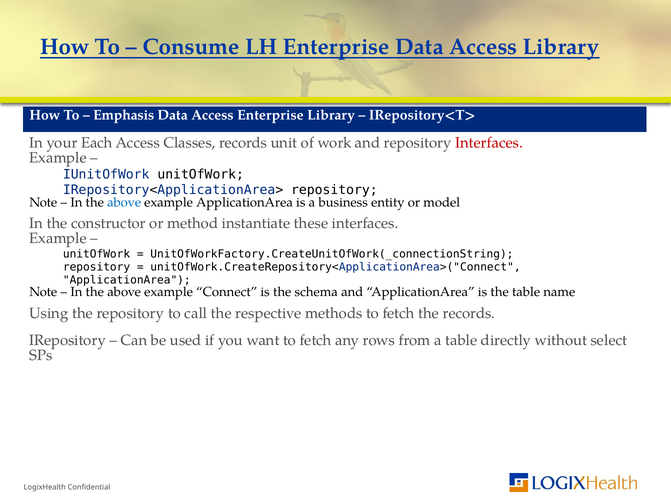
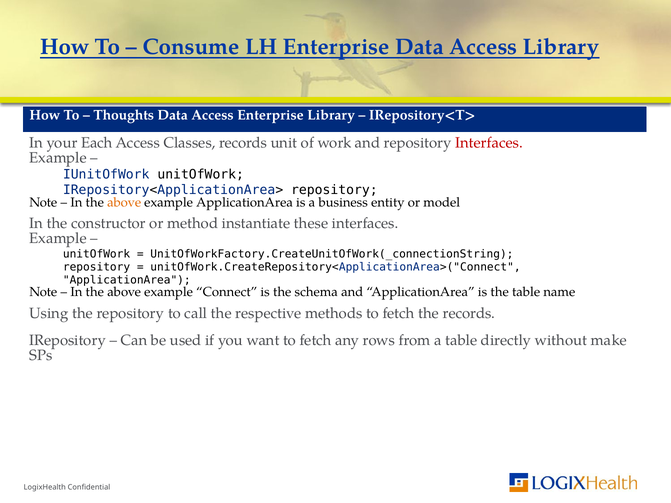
Emphasis: Emphasis -> Thoughts (124, 115)
above colour: blue -> orange (124, 203)
select: select -> make (609, 341)
